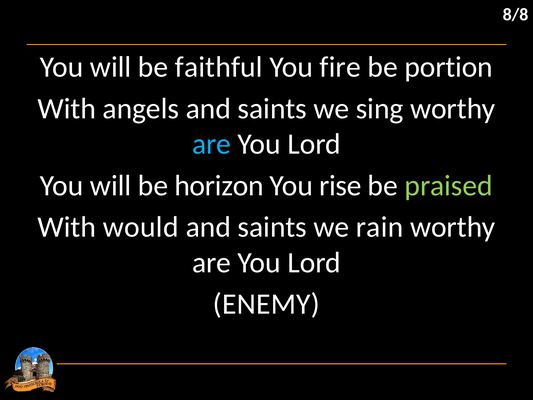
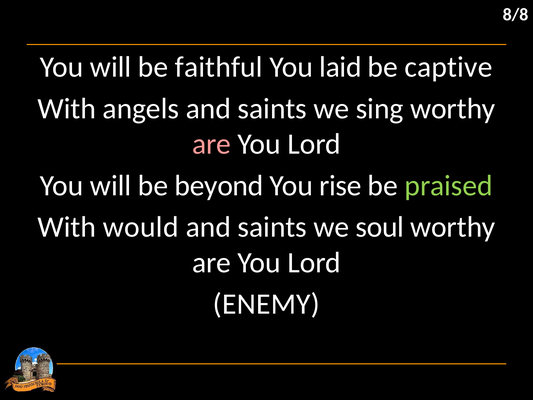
fire: fire -> laid (340, 67)
portion: portion -> captive (448, 67)
are colour: light blue -> pink (211, 144)
horizon: horizon -> beyond (219, 185)
rain: rain -> soul (380, 227)
